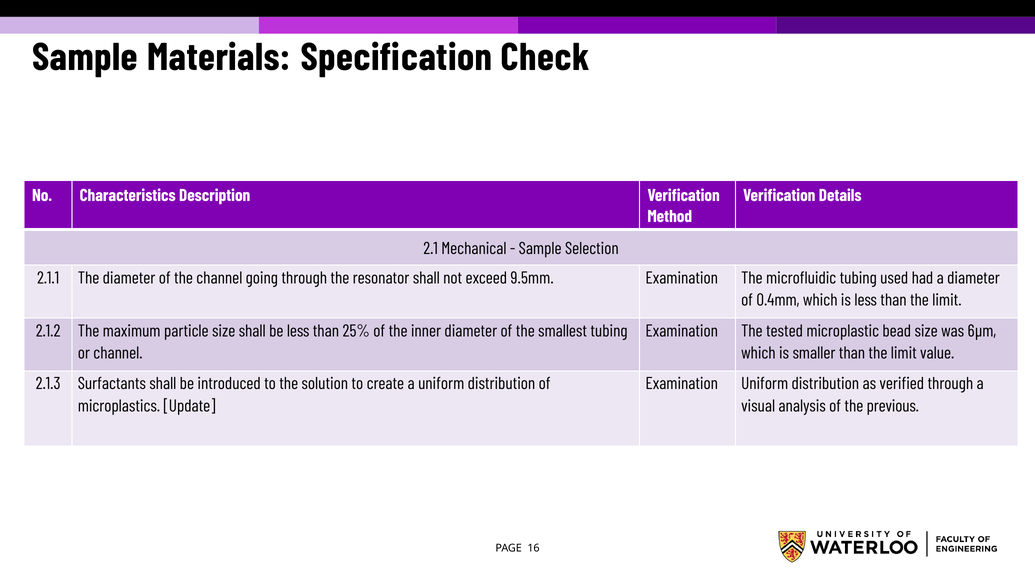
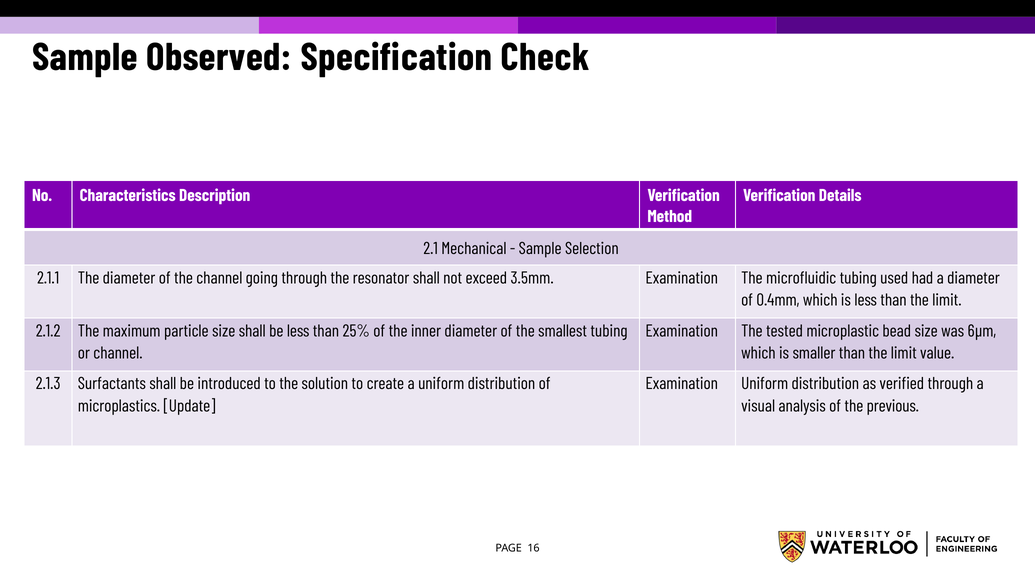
Materials: Materials -> Observed (219, 57)
9.5mm: 9.5mm -> 3.5mm (532, 278)
